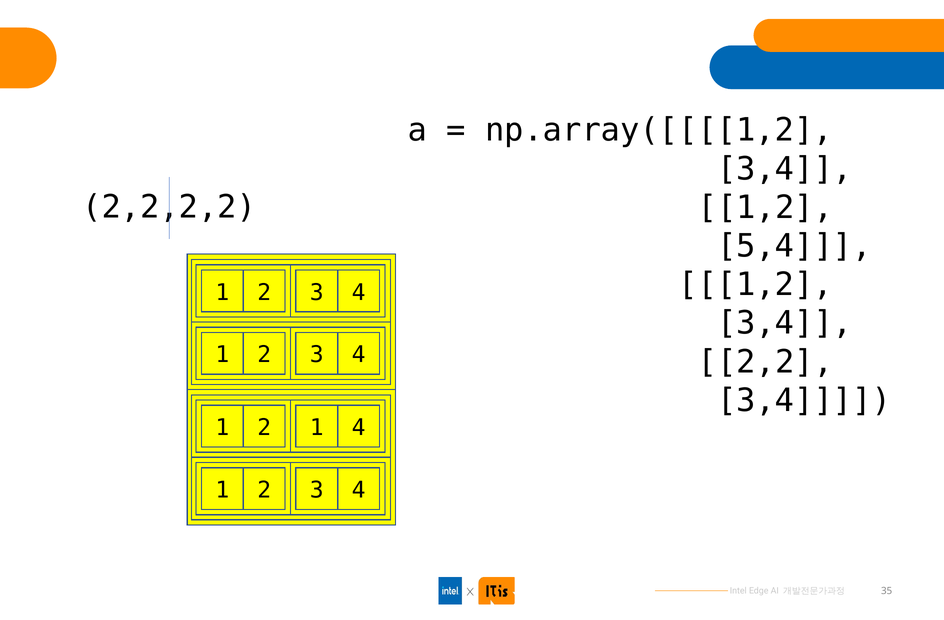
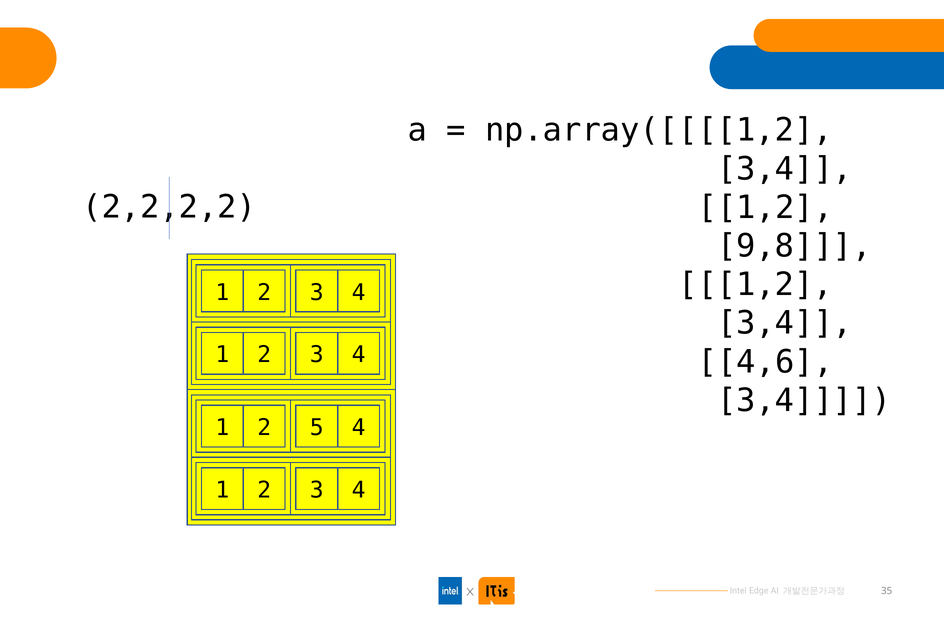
5,4: 5,4 -> 9,8 (794, 246)
2,2: 2,2 -> 4,6 (765, 362)
2 1: 1 -> 5 (317, 428)
